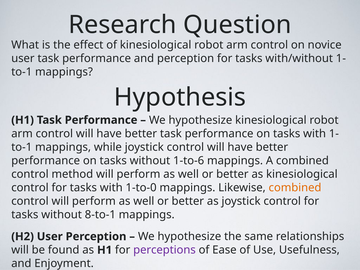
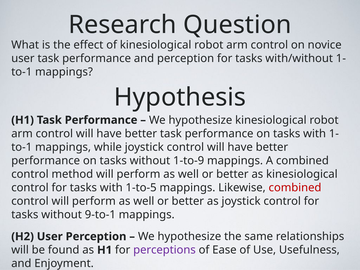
1-to-6: 1-to-6 -> 1-to-9 (189, 161)
1-to-0: 1-to-0 -> 1-to-5 (141, 188)
combined colour: orange -> red (295, 188)
8-to-1: 8-to-1 -> 9-to-1 (100, 215)
